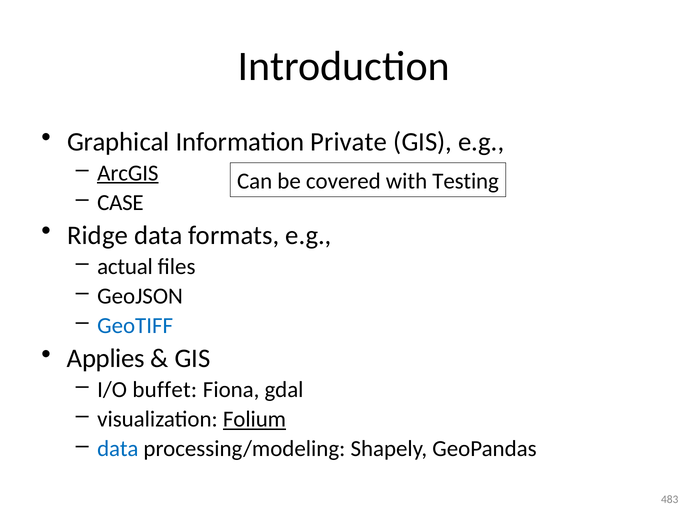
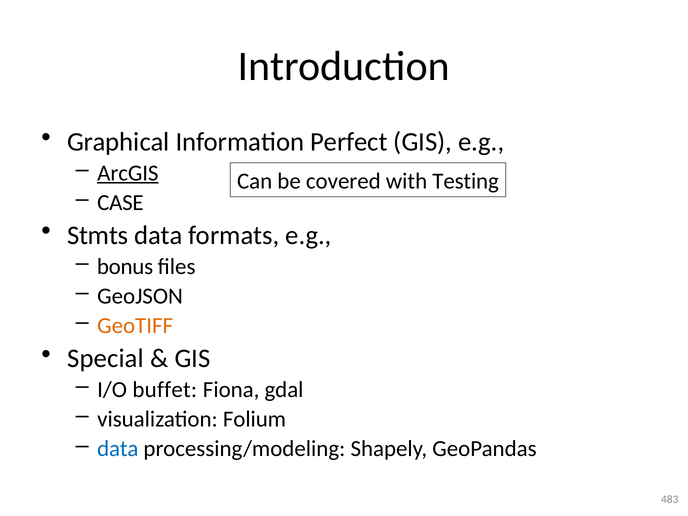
Private: Private -> Perfect (349, 142)
Ridge: Ridge -> Stmts (98, 235)
actual: actual -> bonus (125, 266)
GeoTIFF colour: blue -> orange (135, 326)
Applies: Applies -> Special (106, 358)
Folium underline: present -> none (254, 419)
